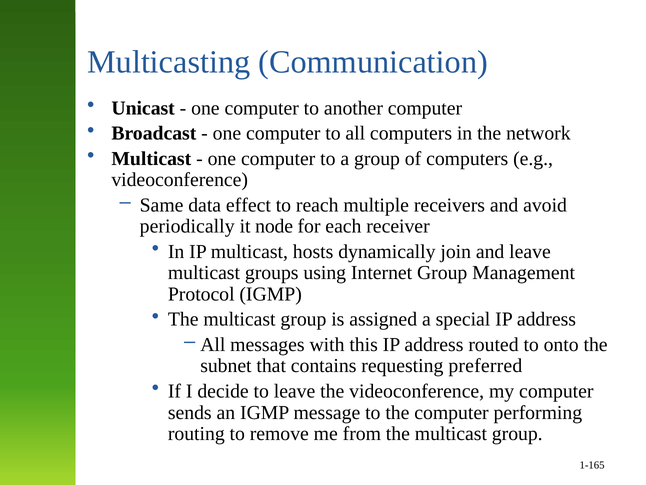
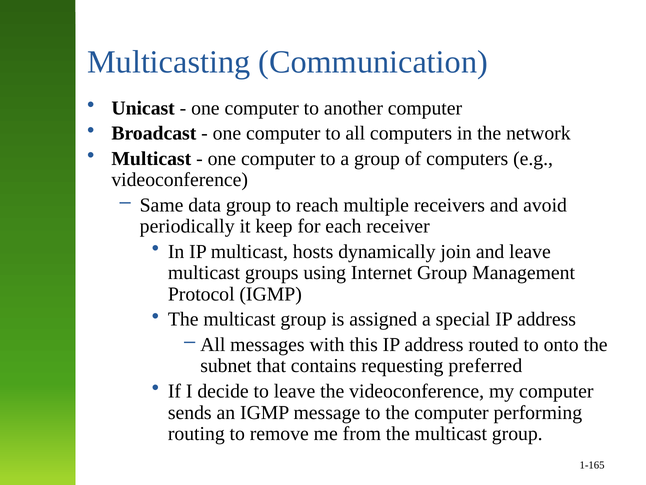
data effect: effect -> group (249, 205)
node: node -> keep (274, 226)
